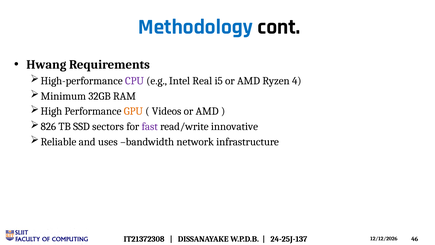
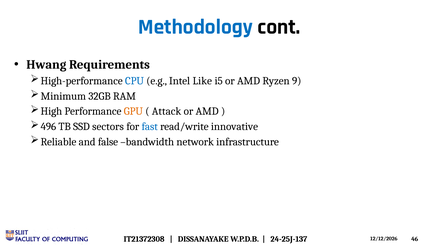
CPU colour: purple -> blue (135, 81)
Real: Real -> Like (202, 81)
4: 4 -> 9 (297, 81)
Videos: Videos -> Attack (167, 111)
826: 826 -> 496 (48, 126)
fast colour: purple -> blue (150, 126)
uses: uses -> false (108, 142)
